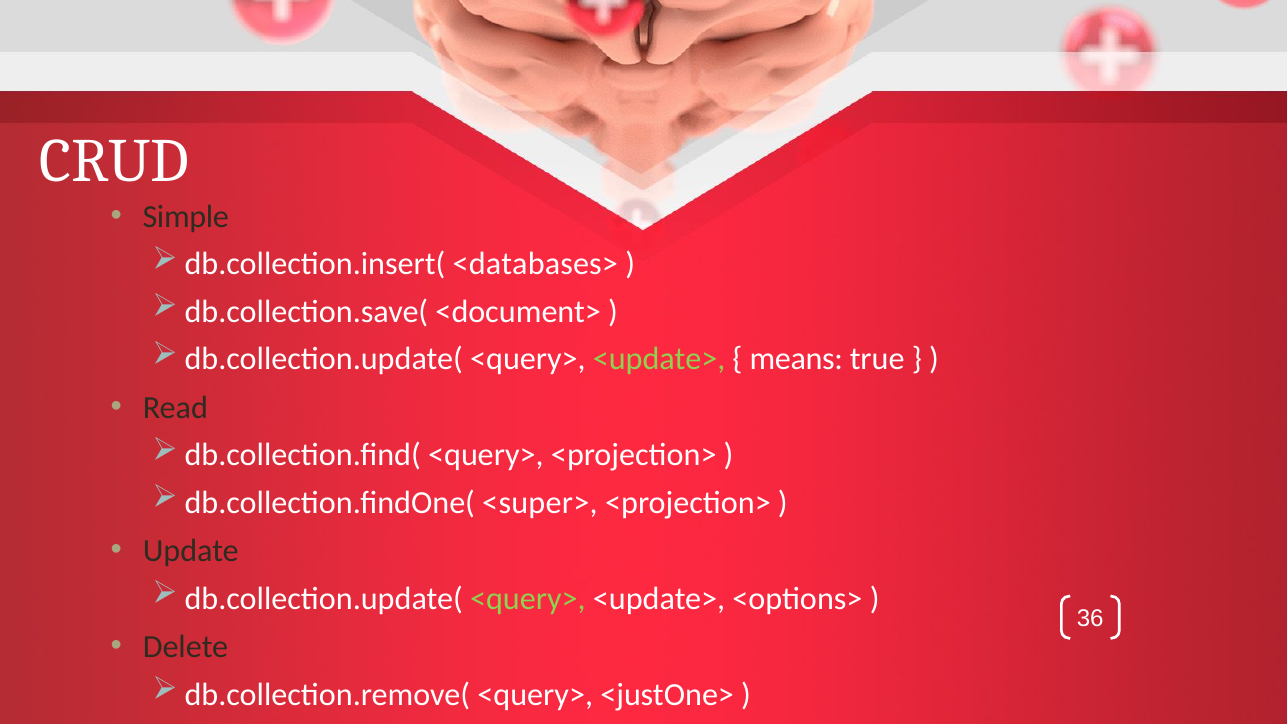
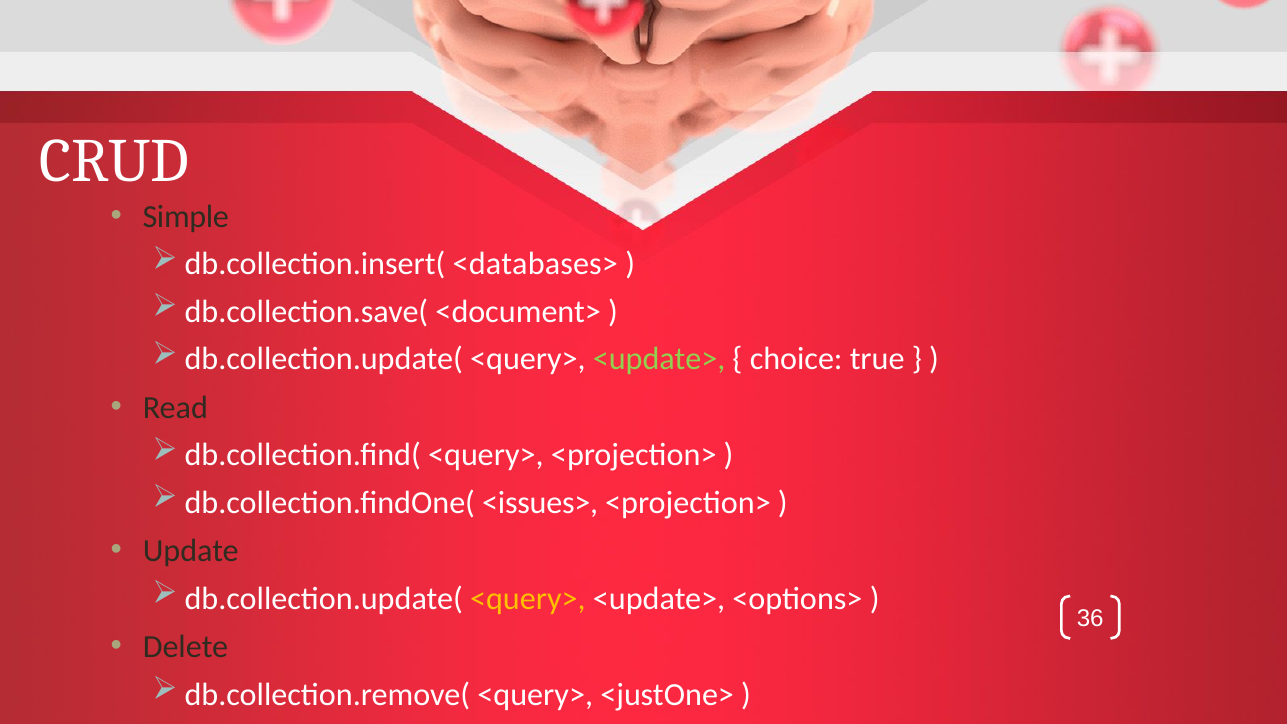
means: means -> choice (796, 359)
<super>: <super> -> <issues> (540, 503)
<query> colour: light green -> yellow (528, 599)
